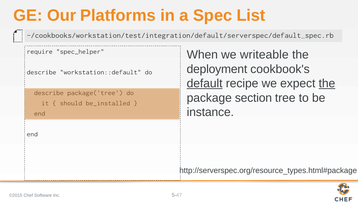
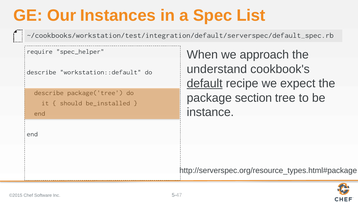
Platforms: Platforms -> Instances (118, 15)
writeable: writeable -> approach (264, 55)
deployment: deployment -> understand (217, 69)
the underline: present -> none (327, 83)
